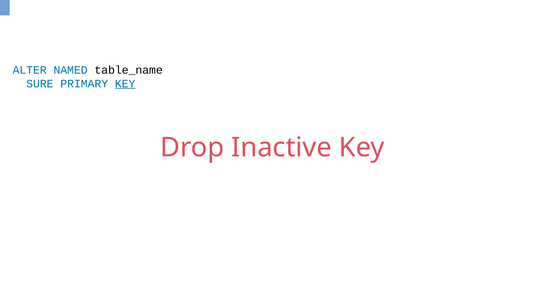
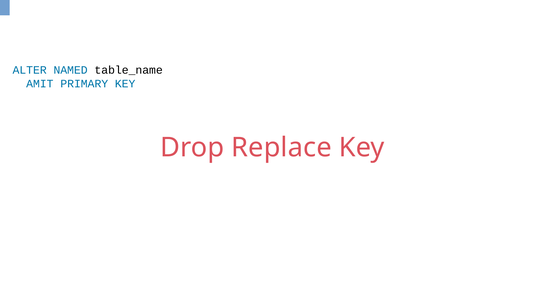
SURE: SURE -> AMIT (40, 84)
KEY underline: present -> none (125, 84)
Inactive: Inactive -> Replace (282, 148)
